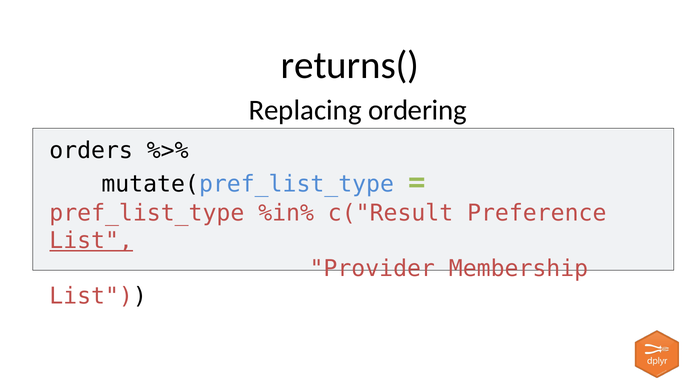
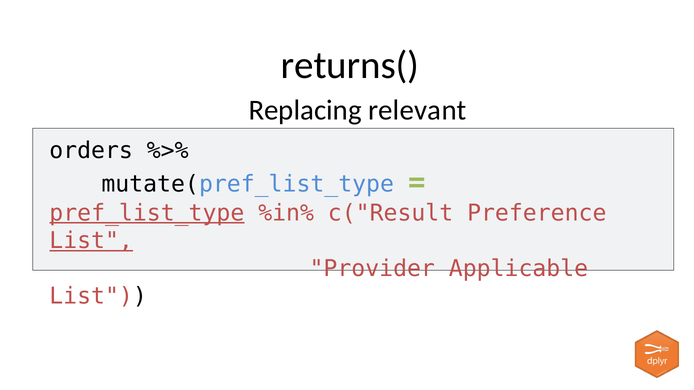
ordering: ordering -> relevant (417, 110)
pref_list_type underline: none -> present (147, 213)
Membership: Membership -> Applicable (519, 269)
